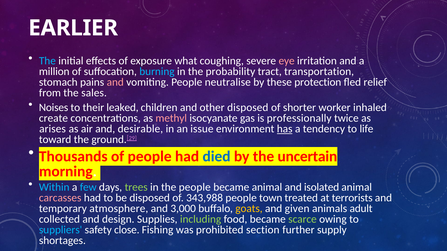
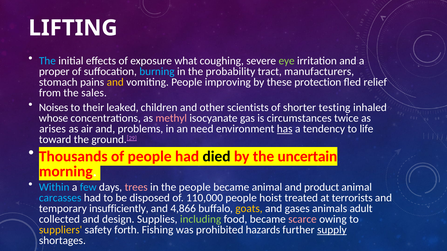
EARLIER: EARLIER -> LIFTING (73, 28)
eye colour: pink -> light green (287, 61)
million: million -> proper (54, 72)
transportation: transportation -> manufacturers (319, 72)
and colour: pink -> yellow (115, 82)
neutralise: neutralise -> improving (228, 82)
other disposed: disposed -> scientists (248, 108)
worker: worker -> testing (335, 108)
create: create -> whose (54, 118)
professionally: professionally -> circumstances (299, 118)
desirable: desirable -> problems (140, 129)
issue: issue -> need (202, 129)
died colour: blue -> black (217, 157)
trees colour: light green -> pink (136, 187)
isolated: isolated -> product (322, 187)
carcasses colour: pink -> light blue (60, 198)
343,988: 343,988 -> 110,000 (205, 198)
town: town -> hoist (271, 198)
atmosphere: atmosphere -> insufficiently (119, 209)
3,000: 3,000 -> 4,866 (183, 209)
given: given -> gases (297, 209)
scarce colour: light green -> pink (302, 220)
suppliers colour: light blue -> yellow (61, 230)
close: close -> forth (127, 230)
section: section -> hazards (263, 230)
supply underline: none -> present (332, 230)
